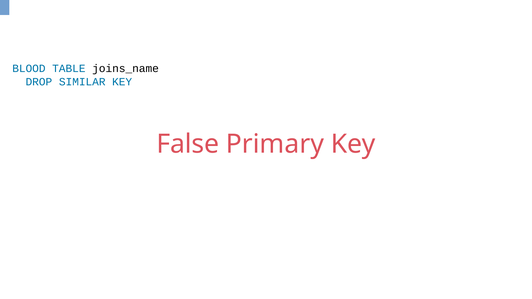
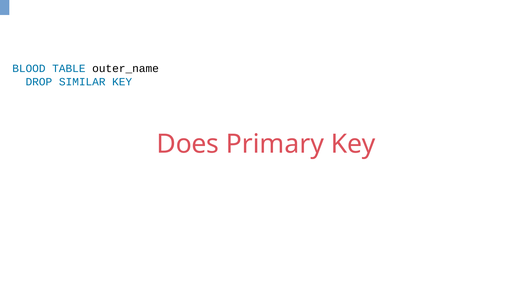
joins_name: joins_name -> outer_name (126, 68)
False: False -> Does (188, 144)
